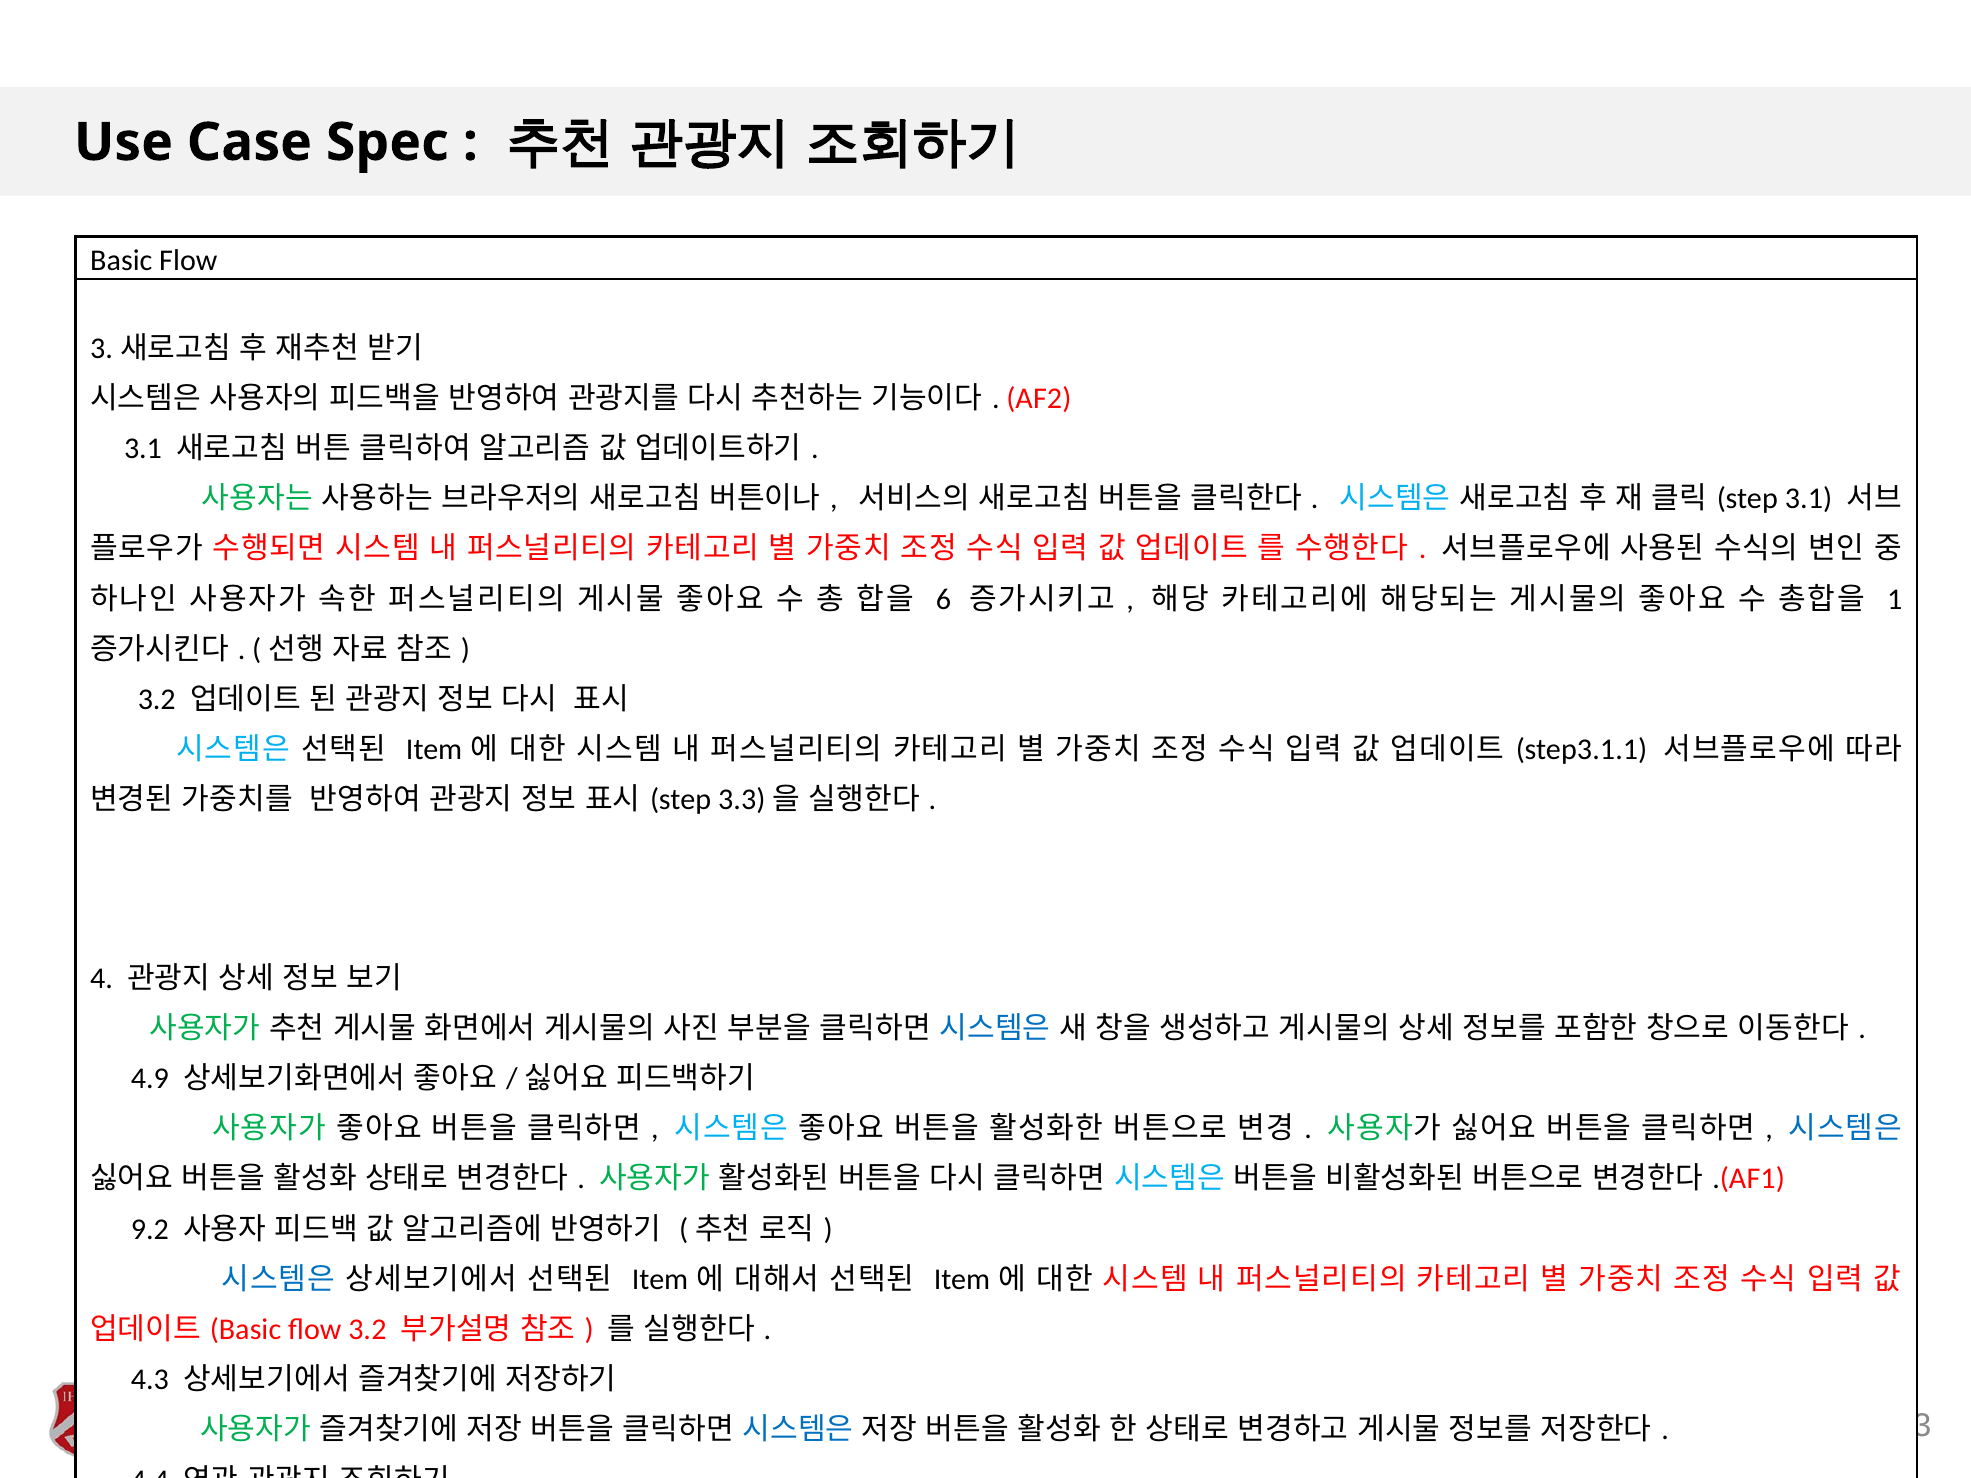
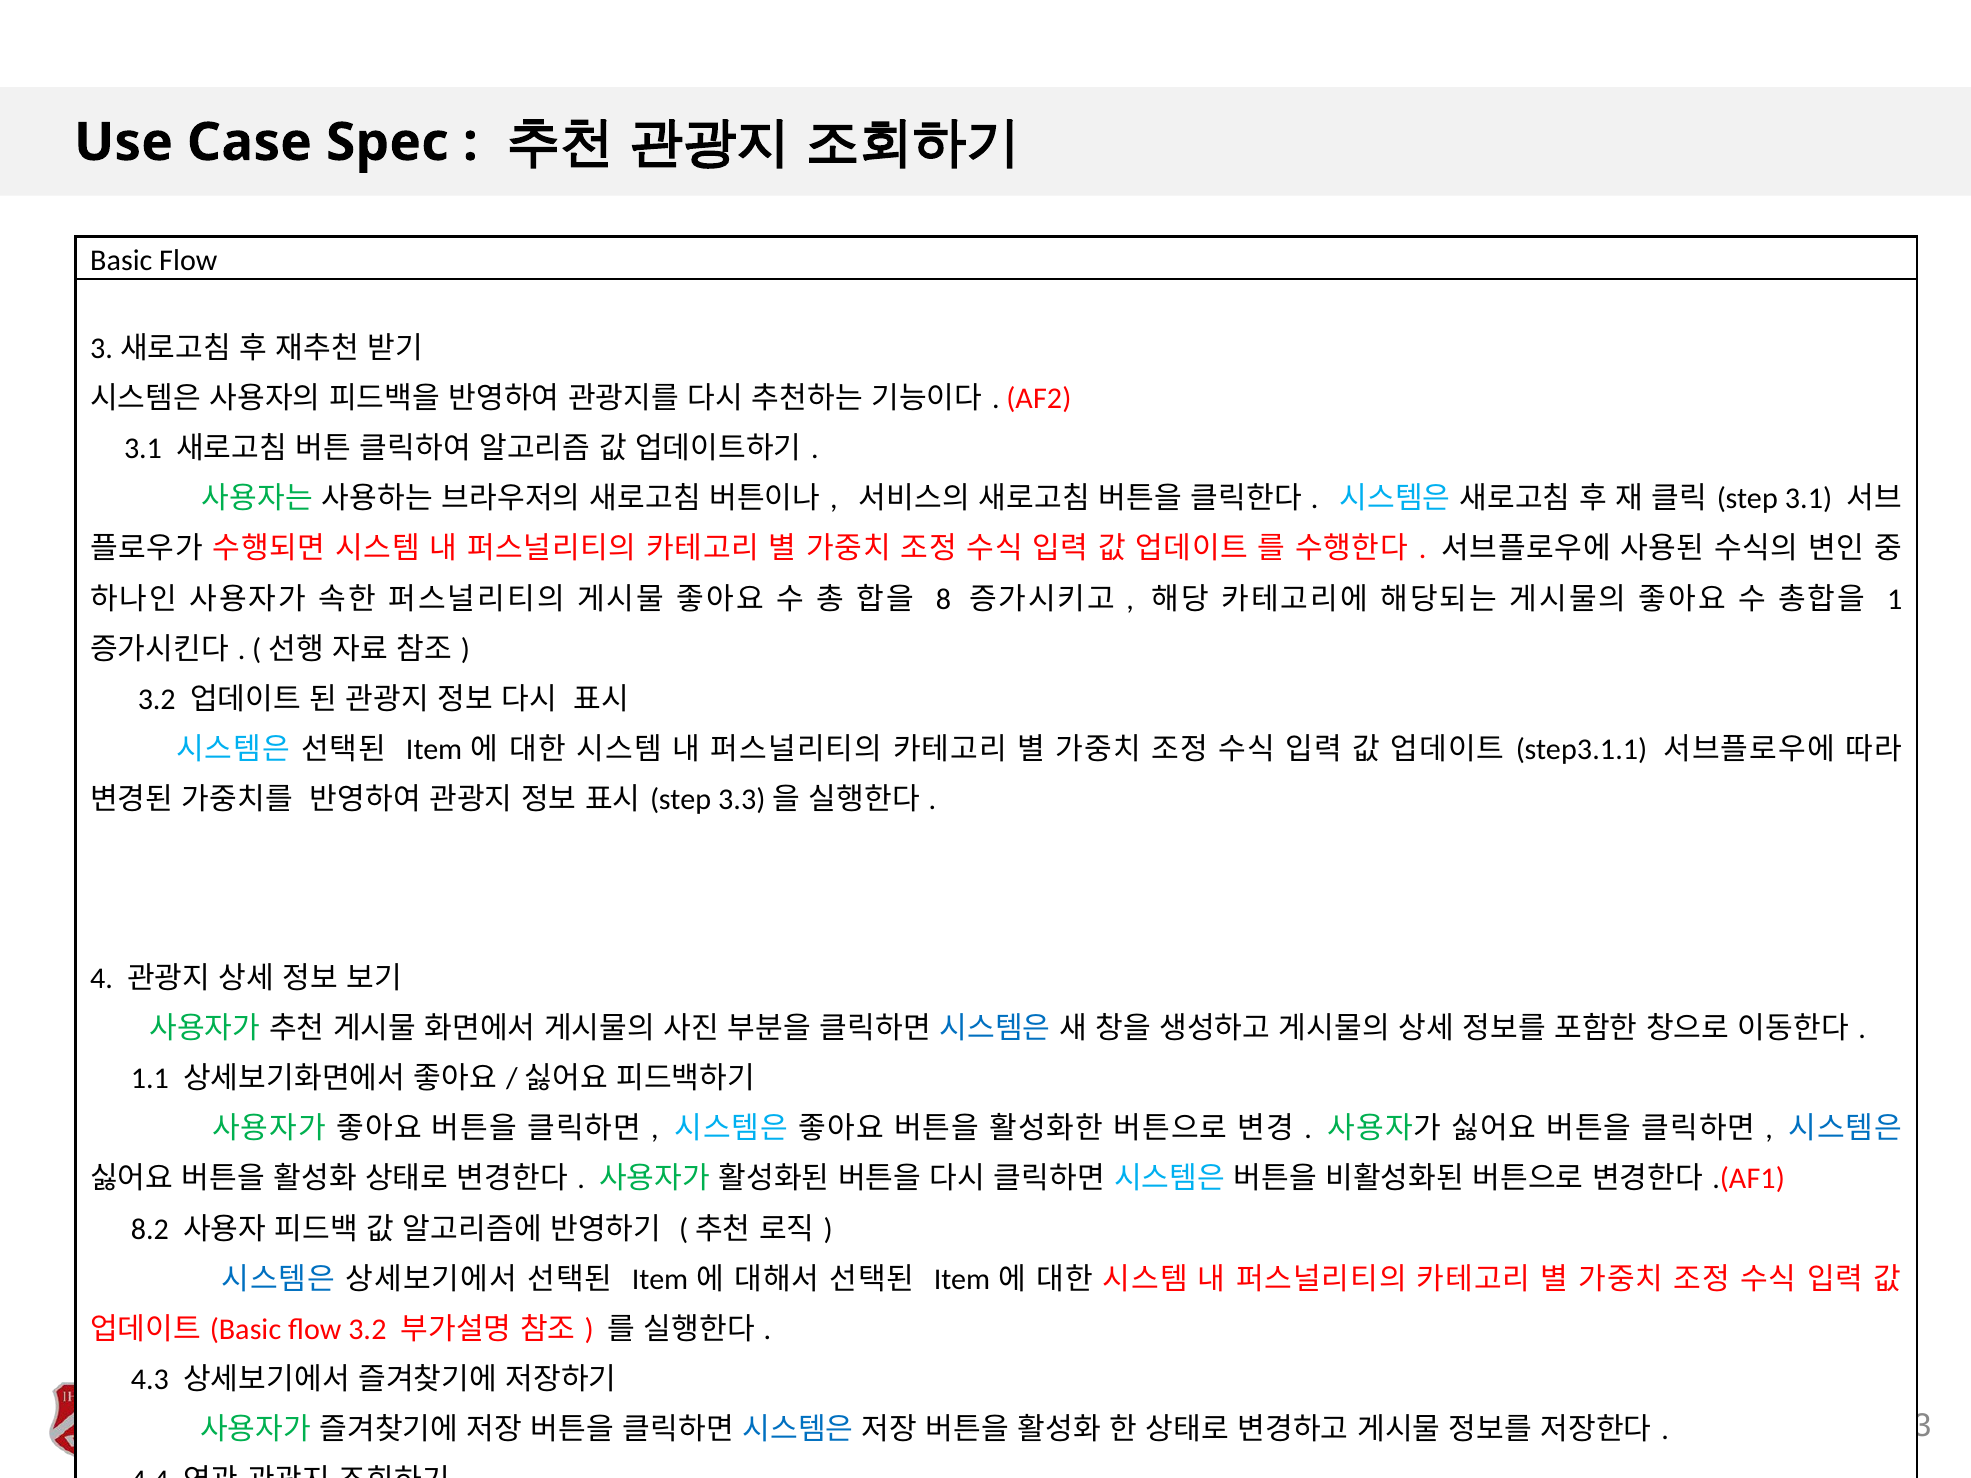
6: 6 -> 8 (943, 599)
4.9: 4.9 -> 1.1 (150, 1079)
9.2: 9.2 -> 8.2 (150, 1229)
